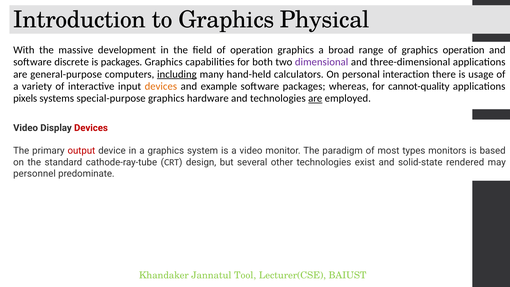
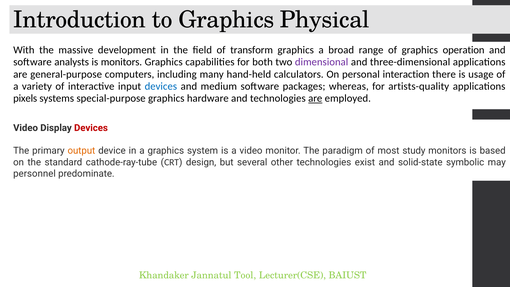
of operation: operation -> transform (252, 50)
discrete: discrete -> analysts (72, 62)
is packages: packages -> monitors (121, 62)
including underline: present -> none (177, 74)
devices colour: orange -> blue (161, 86)
example: example -> medium (219, 86)
cannot-quality: cannot-quality -> artists-quality (419, 86)
output colour: red -> orange (81, 151)
types: types -> study (414, 151)
rendered: rendered -> symbolic (465, 162)
